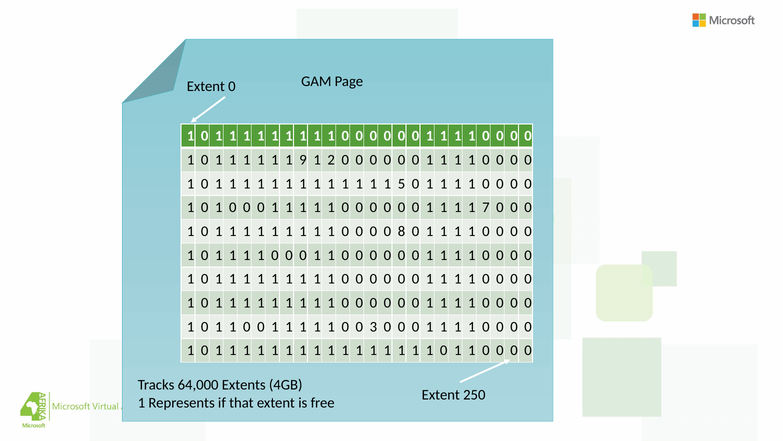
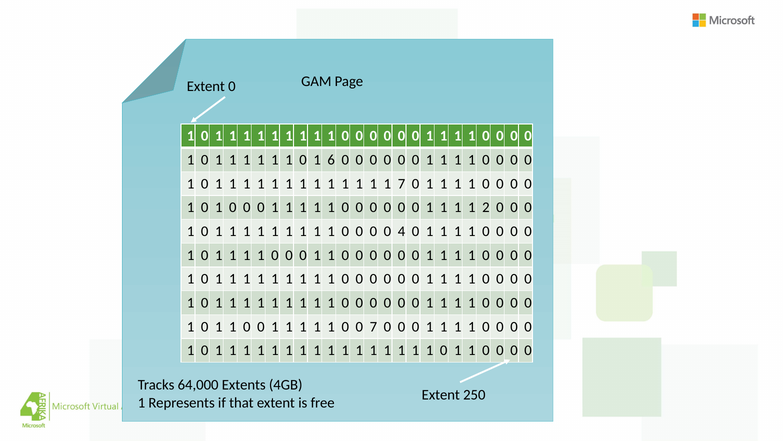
9: 9 -> 0 (303, 160)
2: 2 -> 6 (331, 160)
1 5: 5 -> 7 (402, 184)
7: 7 -> 2 (486, 207)
8: 8 -> 4 (402, 231)
0 3: 3 -> 7 (373, 326)
